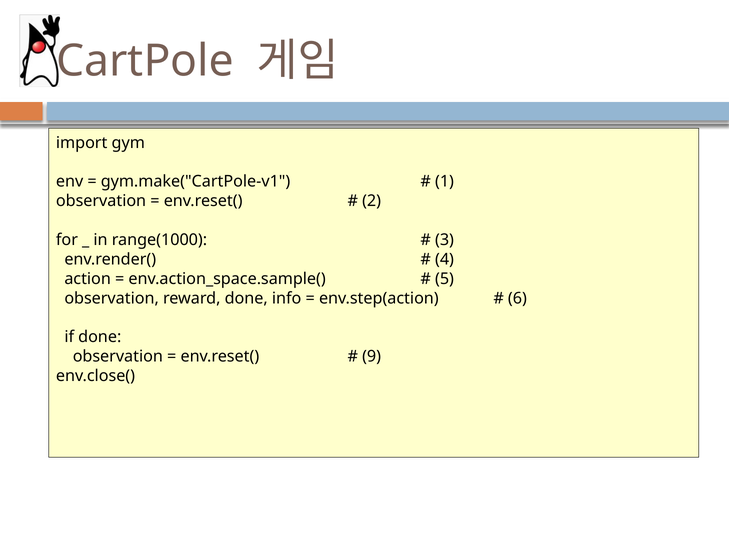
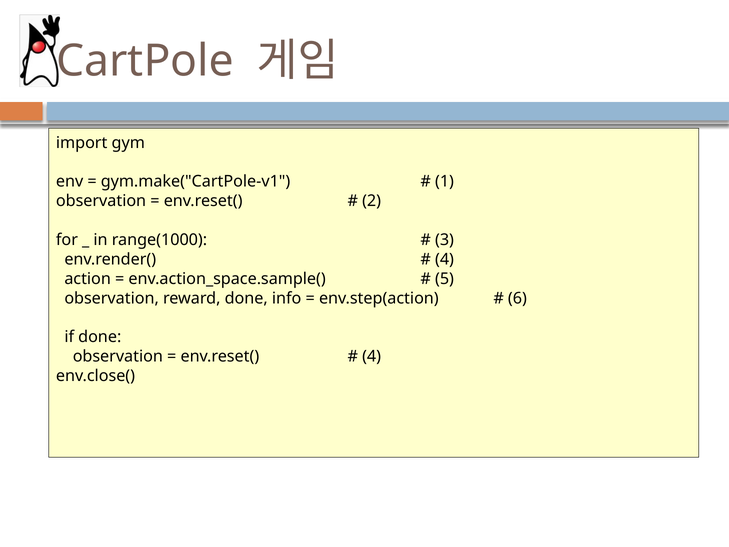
9: 9 -> 4 (372, 356)
